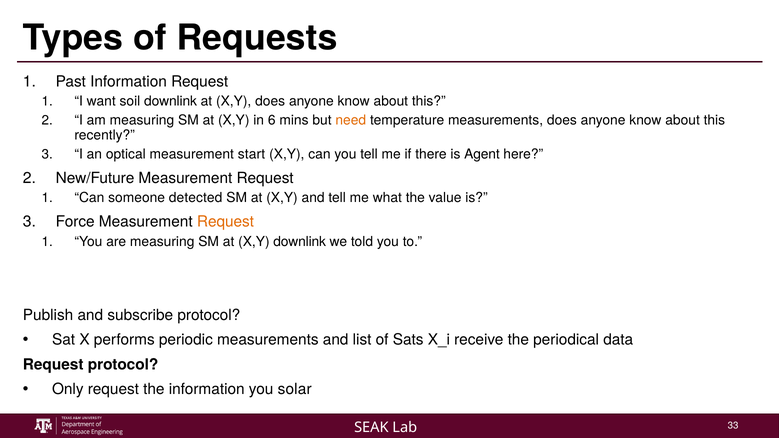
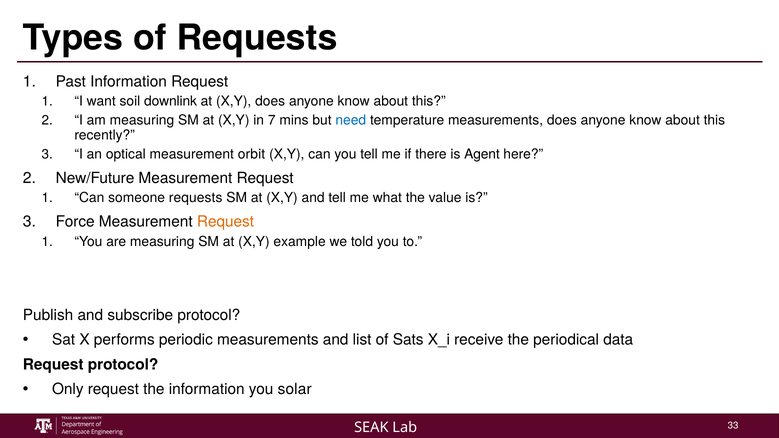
6: 6 -> 7 (272, 120)
need colour: orange -> blue (351, 120)
start: start -> orbit (251, 154)
someone detected: detected -> requests (196, 198)
X,Y downlink: downlink -> example (300, 242)
